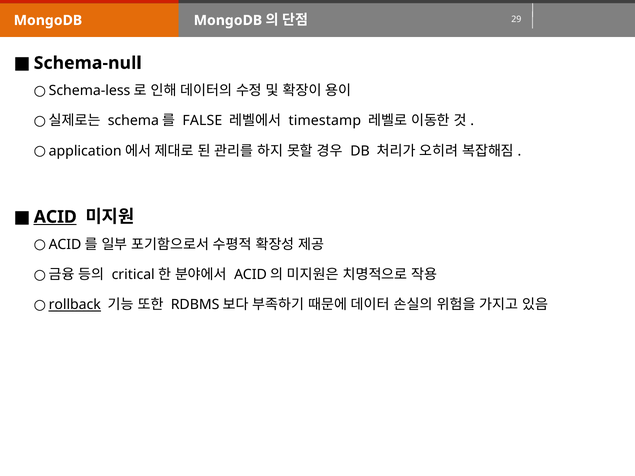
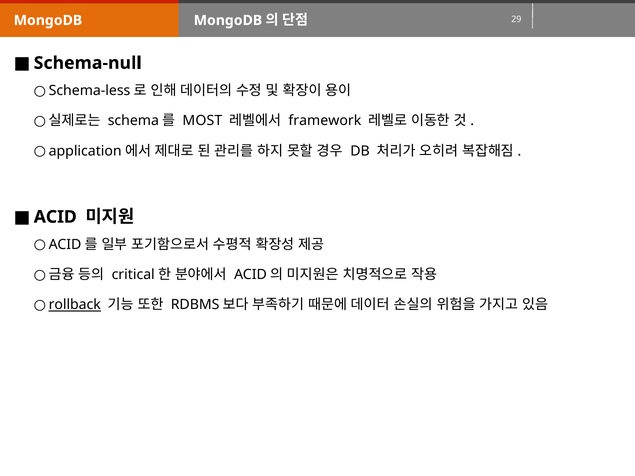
FALSE: FALSE -> MOST (202, 121)
timestamp: timestamp -> framework (325, 121)
ACID underline: present -> none (55, 217)
